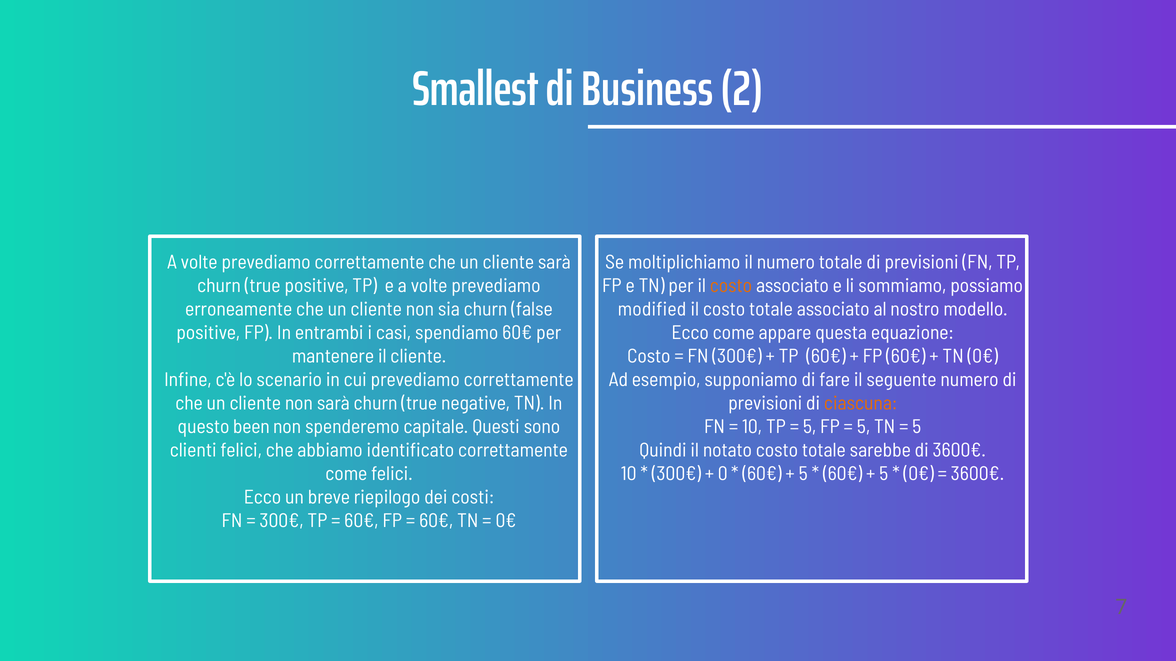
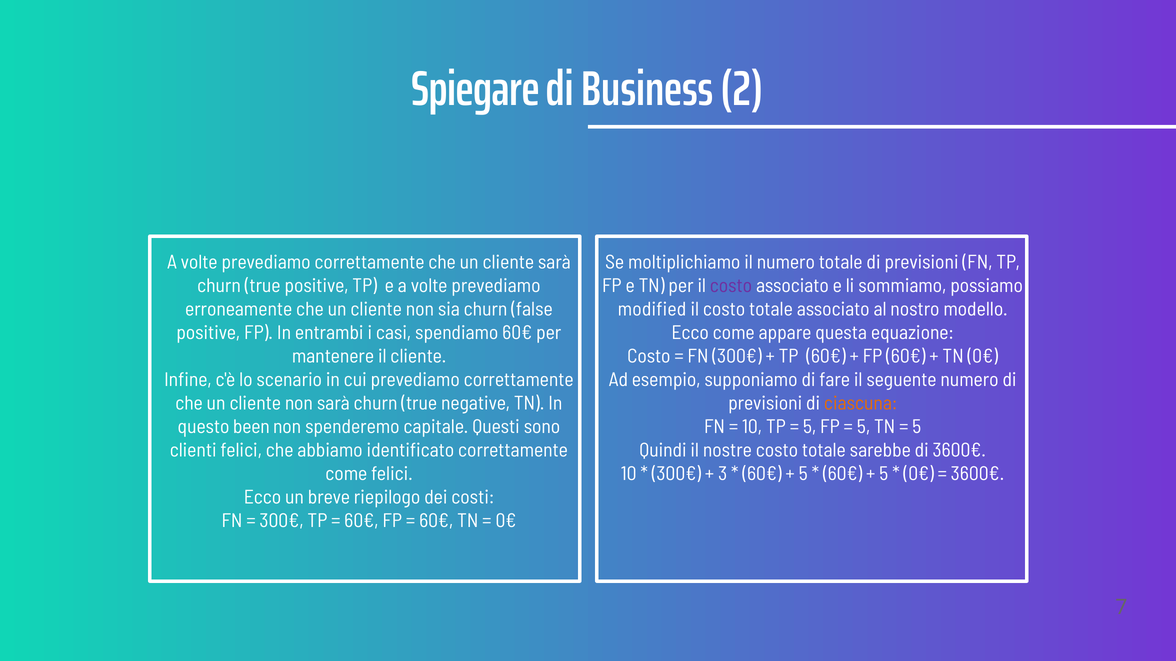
Smallest: Smallest -> Spiegare (476, 89)
costo colour: orange -> purple (731, 286)
notato: notato -> nostre (727, 450)
0: 0 -> 3 (723, 474)
